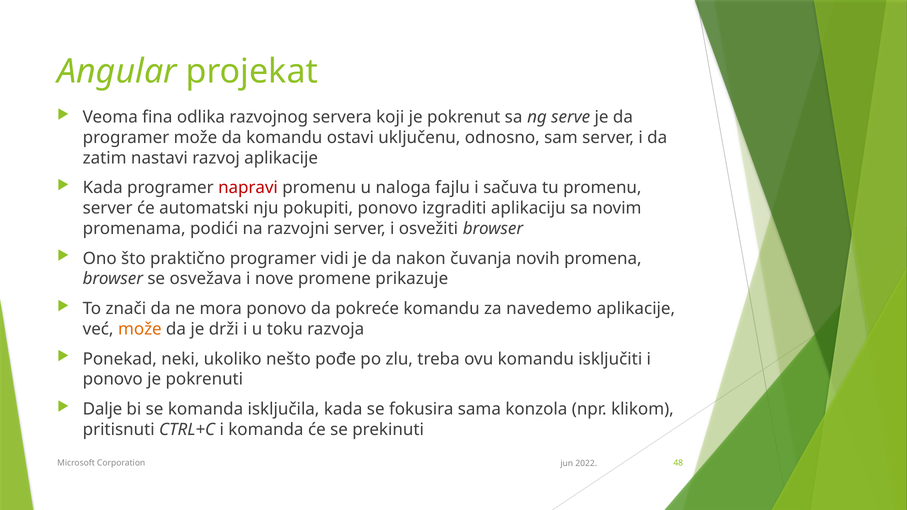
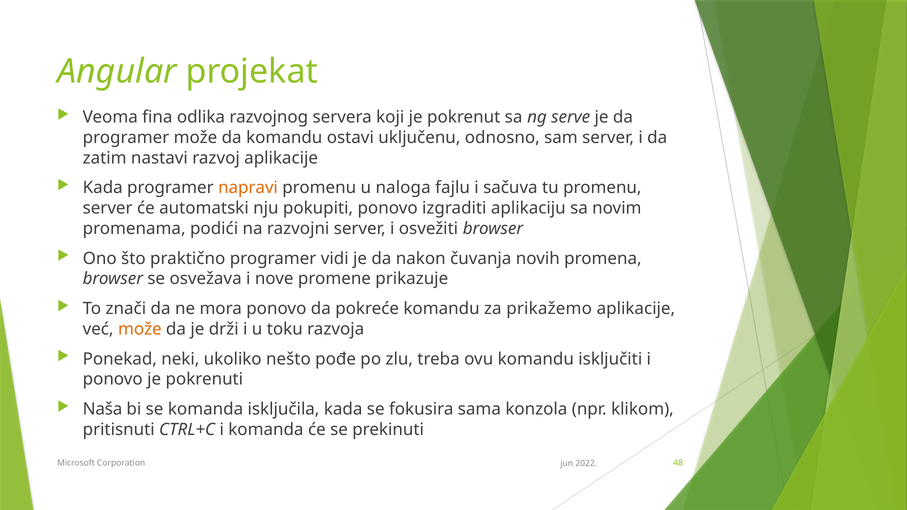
napravi colour: red -> orange (248, 188)
navedemo: navedemo -> prikažemo (549, 309)
Dalje: Dalje -> Naša (102, 409)
